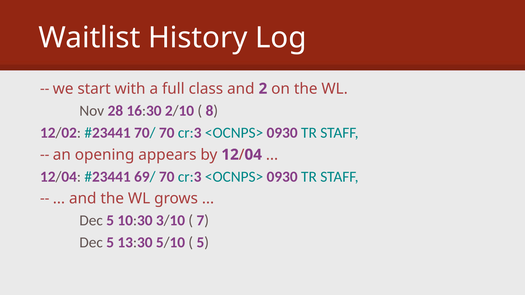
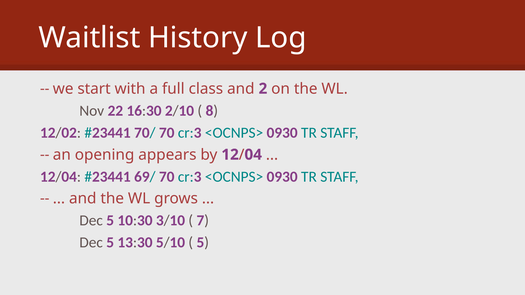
28: 28 -> 22 (115, 111)
